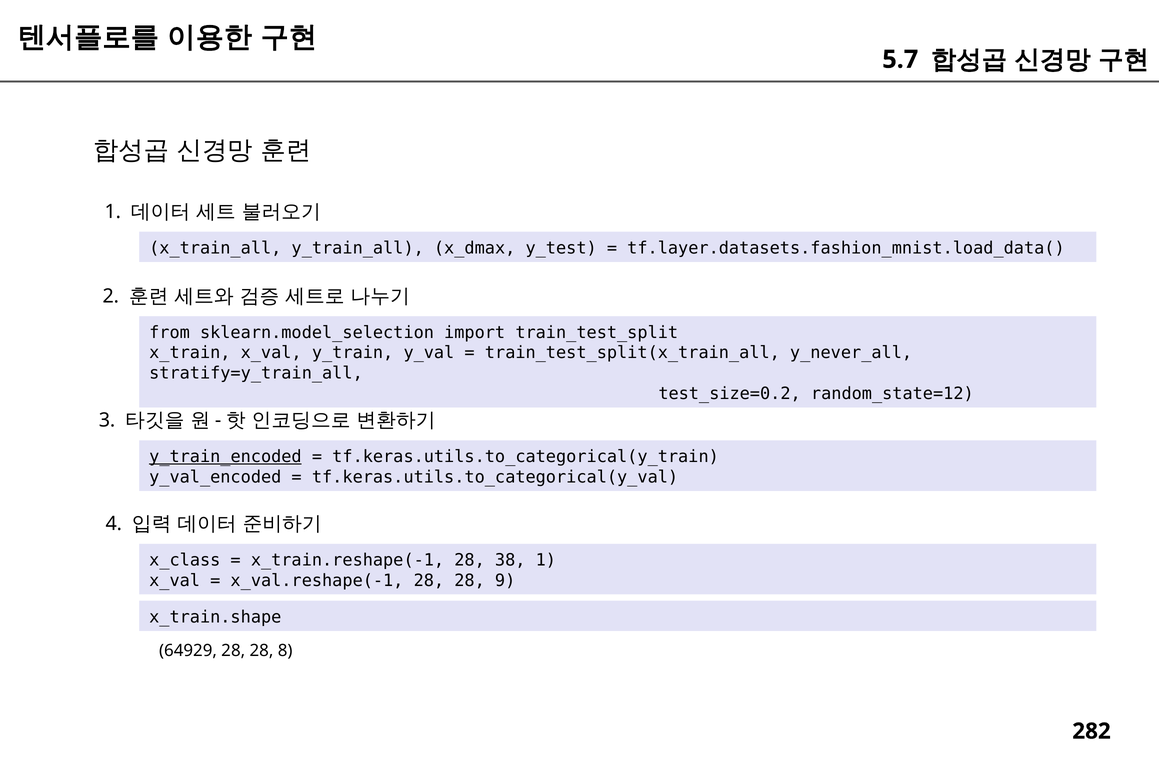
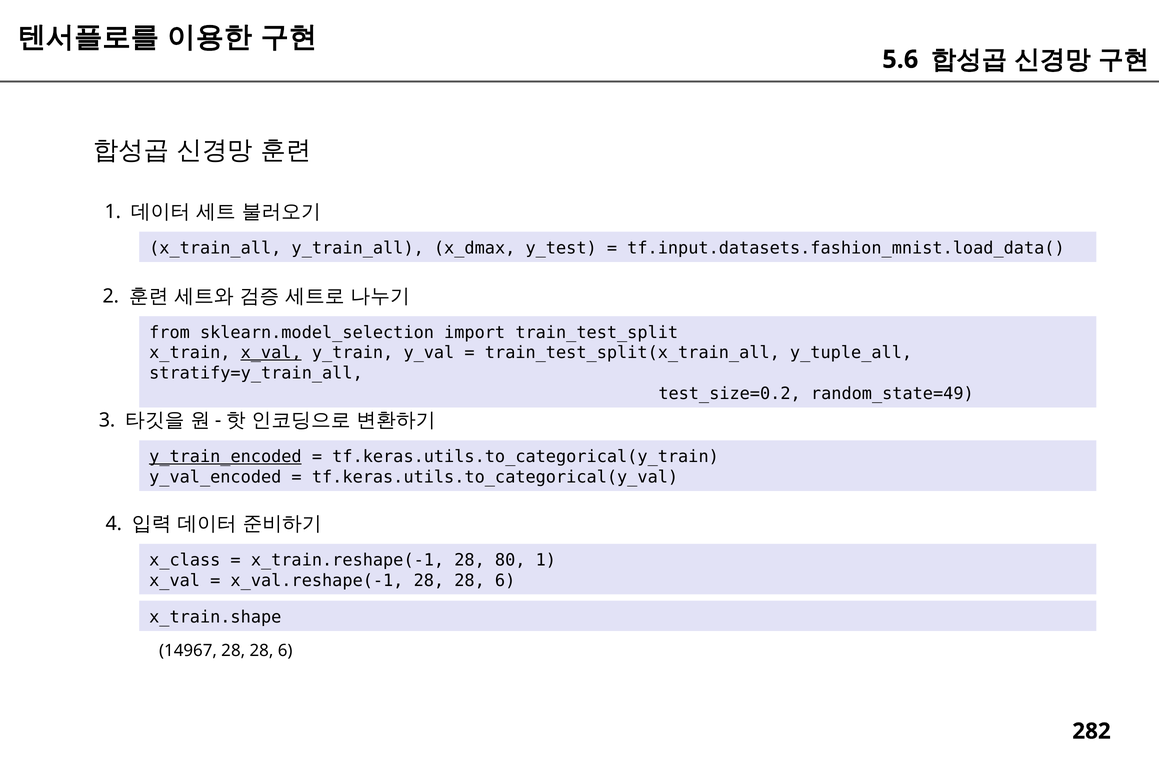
5.7: 5.7 -> 5.6 (900, 59)
tf.layer.datasets.fashion_mnist.load_data(: tf.layer.datasets.fashion_mnist.load_data( -> tf.input.datasets.fashion_mnist.load_data( (846, 248)
x_val underline: none -> present (271, 353)
y_never_all: y_never_all -> y_tuple_all (851, 353)
random_state=12: random_state=12 -> random_state=49 (892, 393)
38: 38 -> 80 (510, 560)
x_val.reshape(-1 28 28 9: 9 -> 6 (505, 580)
64929: 64929 -> 14967 (188, 650)
8: 8 -> 6 (285, 650)
